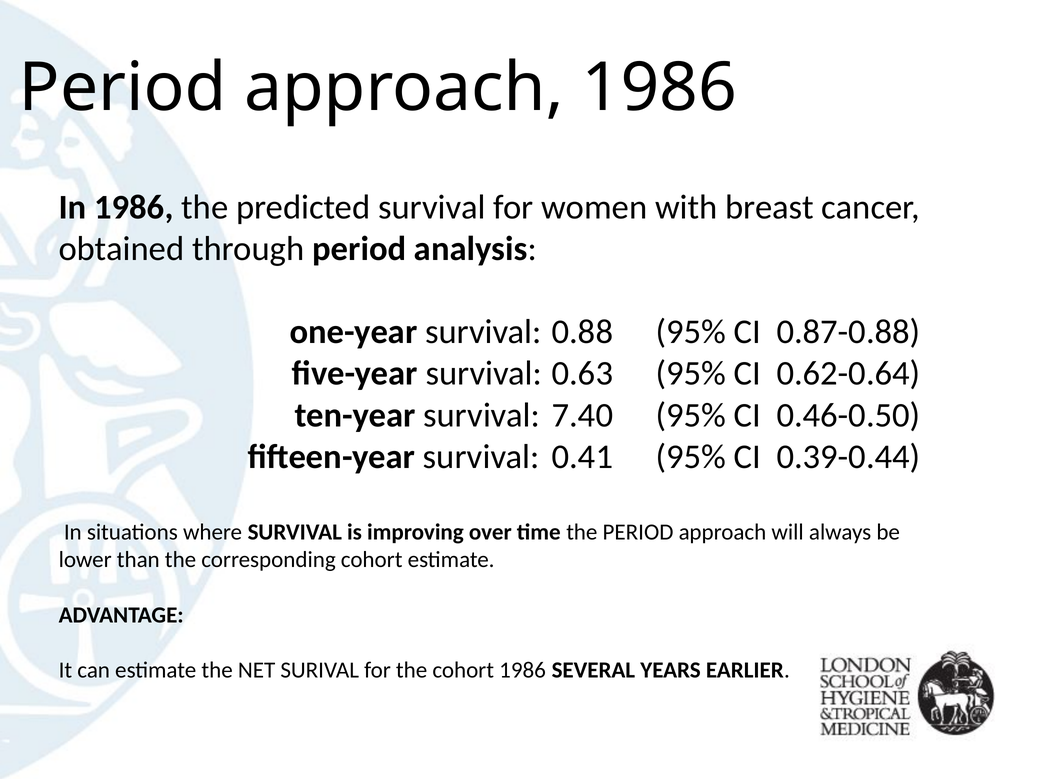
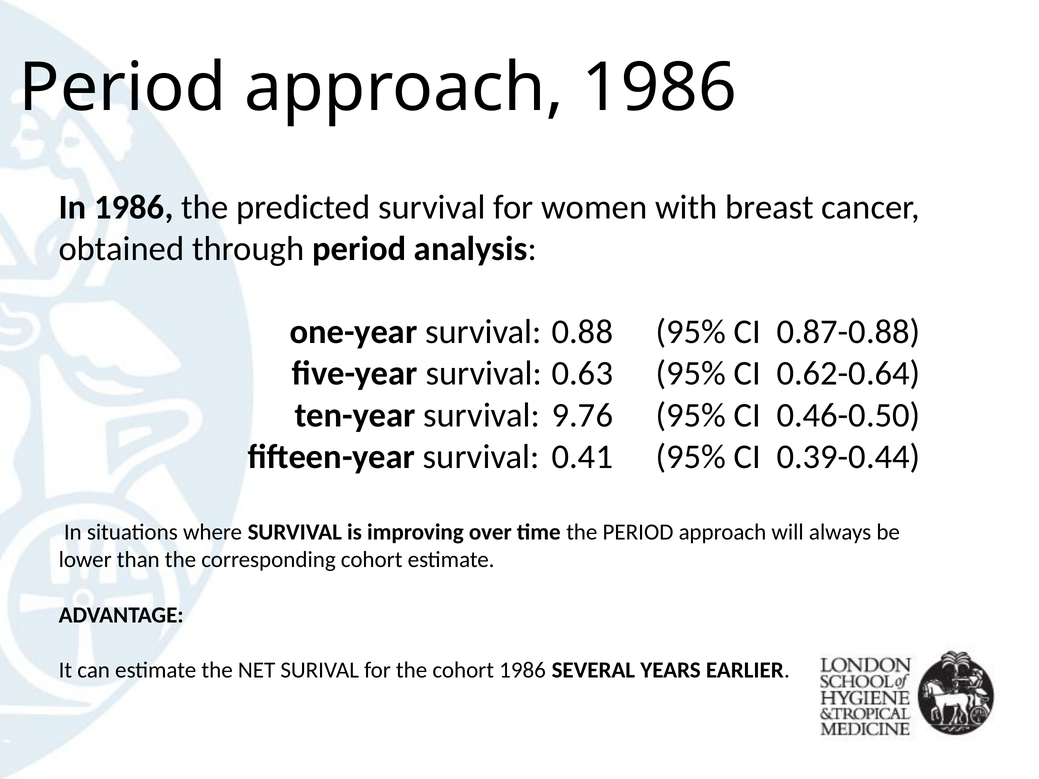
7.40: 7.40 -> 9.76 (582, 415)
